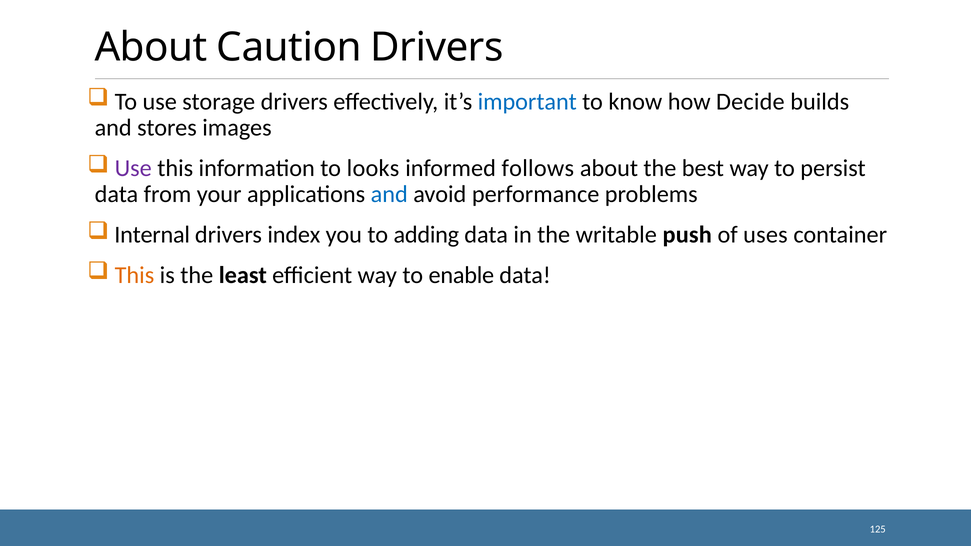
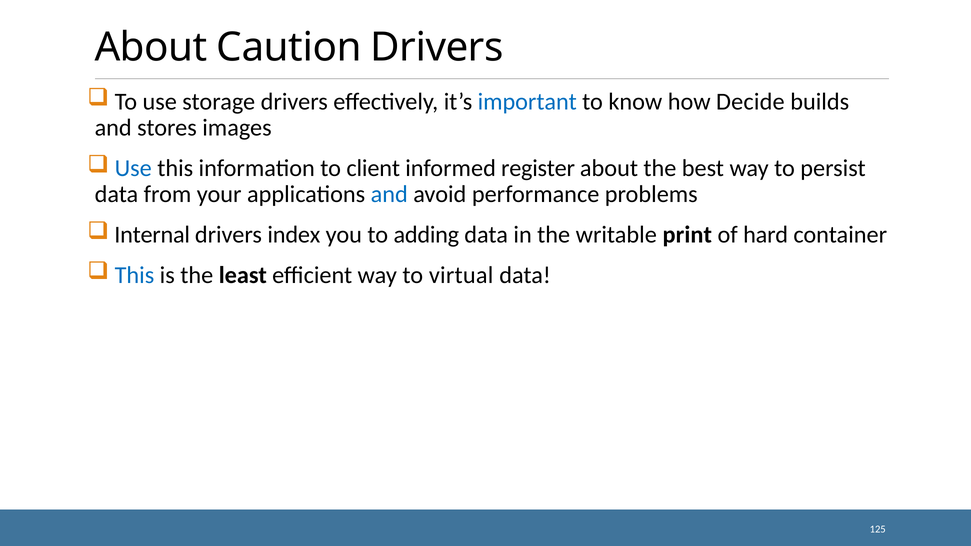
Use colour: purple -> blue (133, 168)
looks: looks -> client (373, 168)
follows: follows -> register (538, 168)
push: push -> print (687, 235)
uses: uses -> hard (766, 235)
This colour: orange -> blue (134, 275)
enable: enable -> virtual (461, 275)
